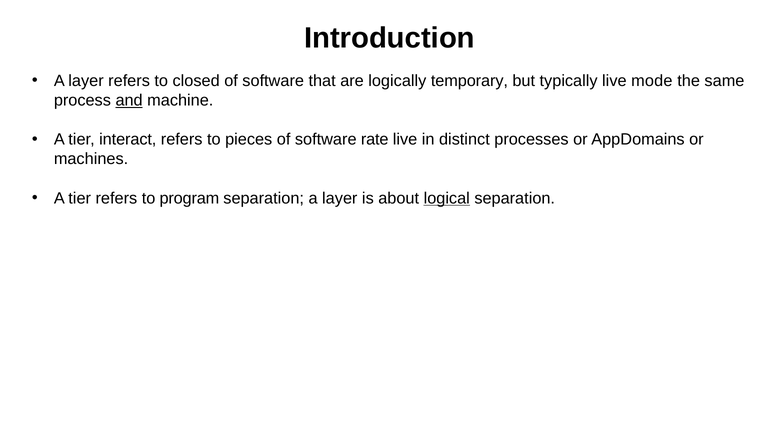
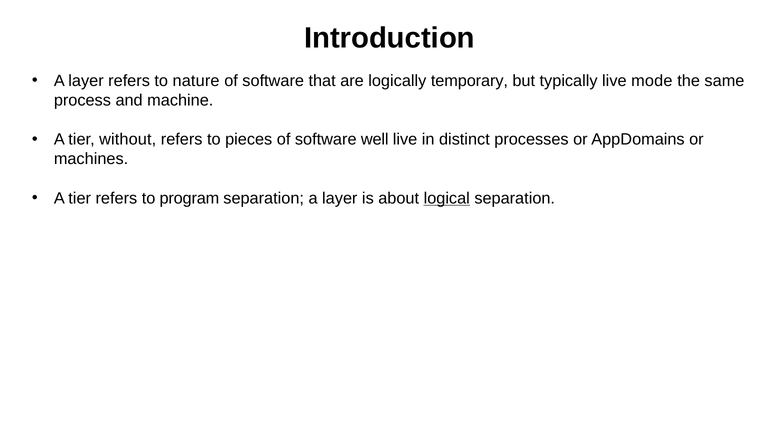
closed: closed -> nature (196, 81)
and underline: present -> none (129, 100)
interact: interact -> without (128, 140)
rate: rate -> well (375, 140)
